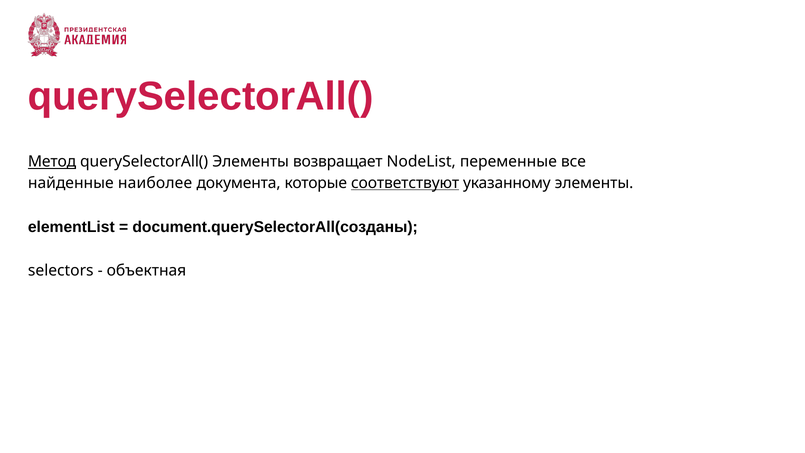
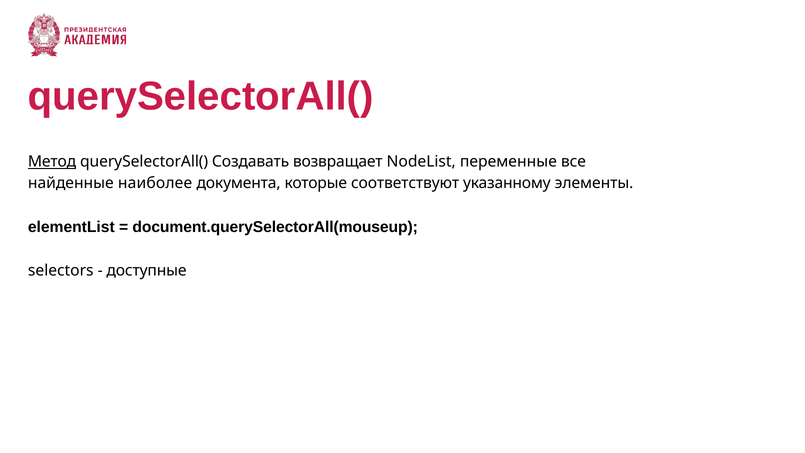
querySelectorAll( Элементы: Элементы -> Создавать (251, 162)
соответствуют underline: present -> none (405, 183)
document.querySelectorAll(созданы: document.querySelectorAll(созданы -> document.querySelectorAll(mouseup (275, 227)
объектная: объектная -> доступные (147, 270)
